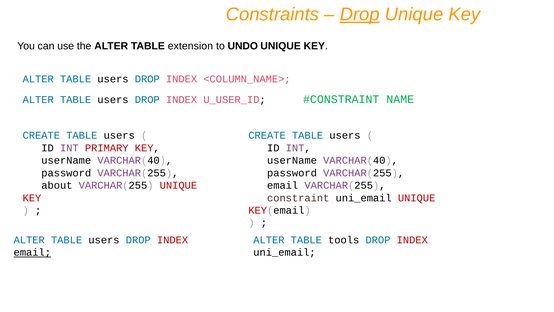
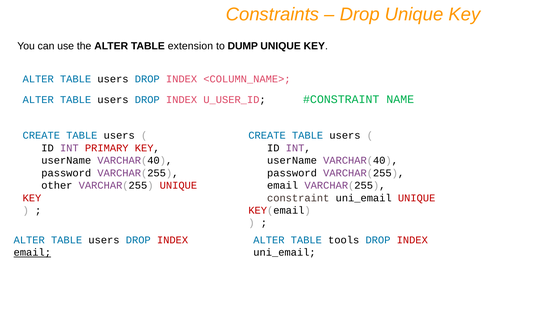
Drop underline: present -> none (360, 14)
UNDO: UNDO -> DUMP (243, 46)
about: about -> other (57, 185)
